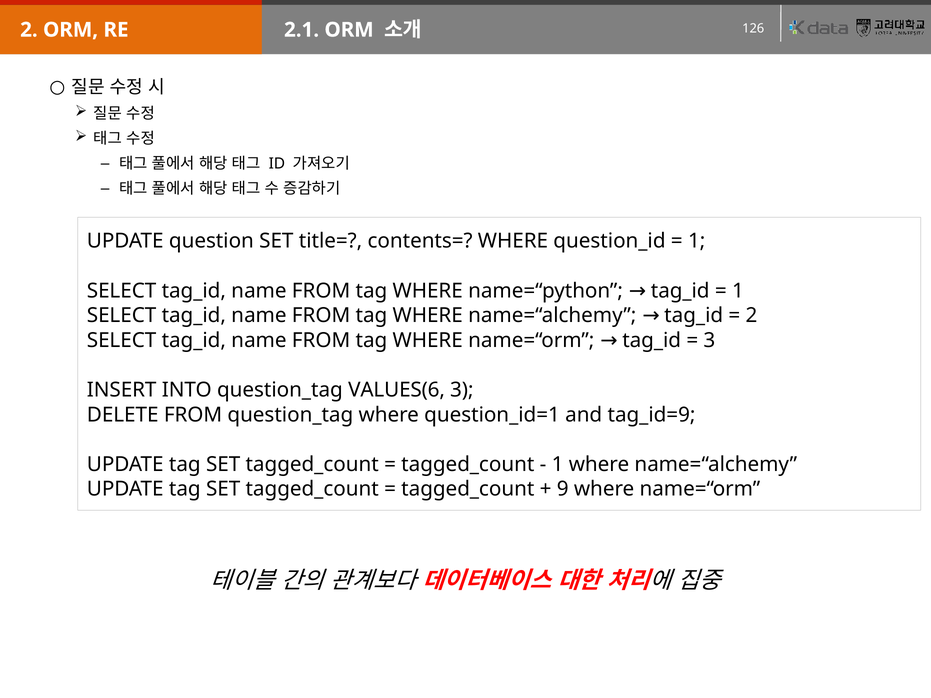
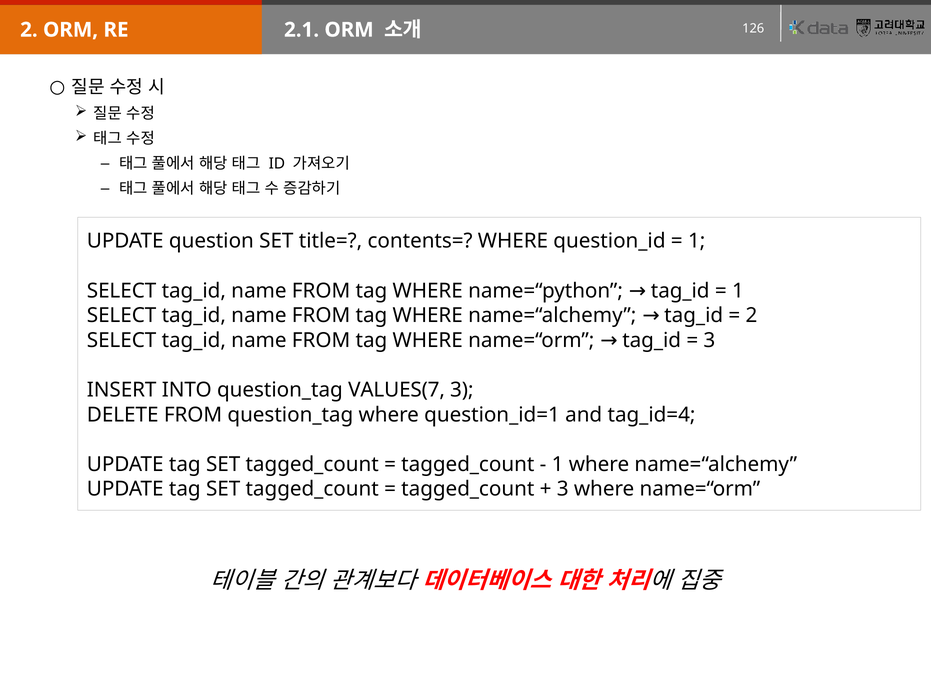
VALUES(6: VALUES(6 -> VALUES(7 (397, 390)
tag_id=9: tag_id=9 -> tag_id=4 (652, 415)
9: 9 -> 3 (563, 489)
